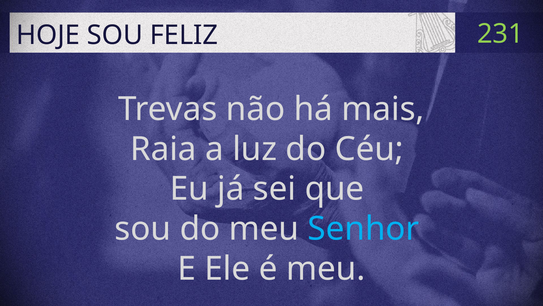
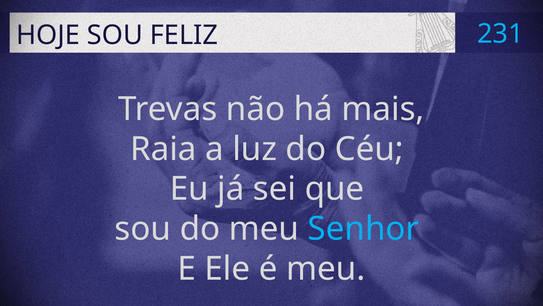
231 colour: light green -> light blue (500, 34)
